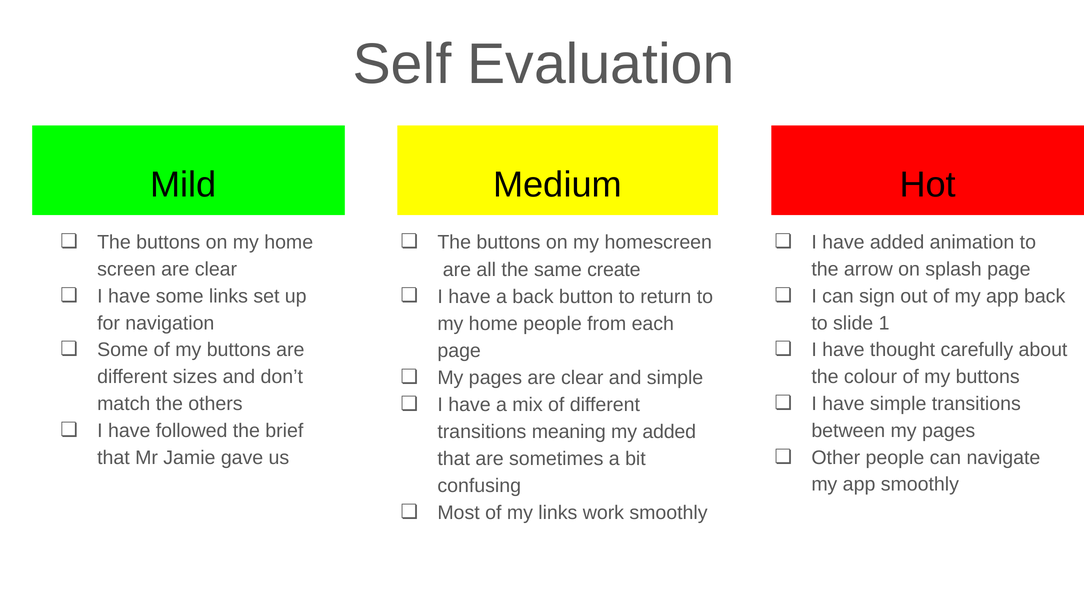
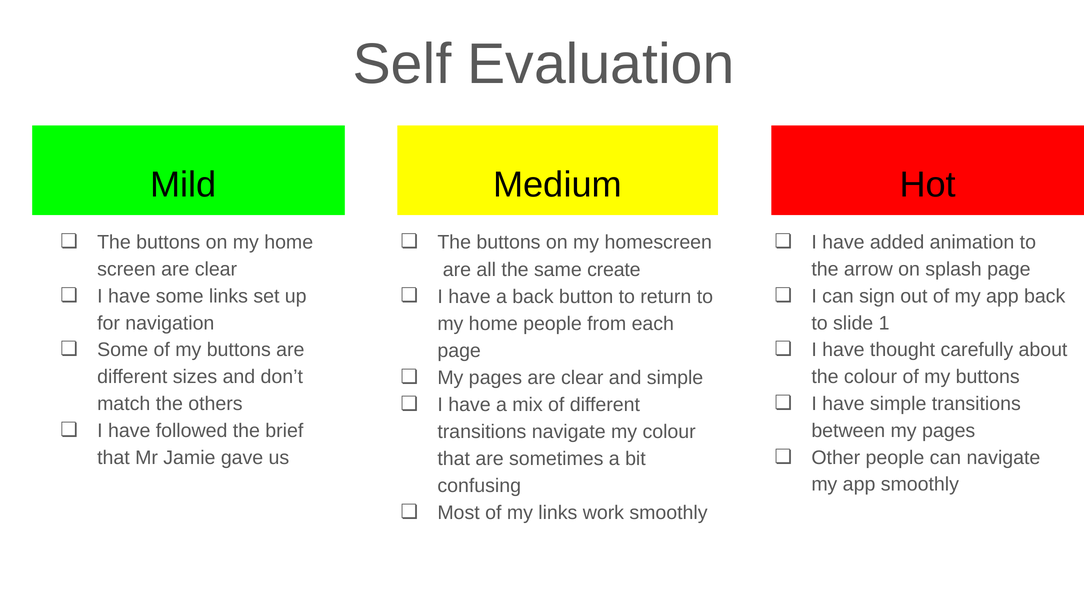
transitions meaning: meaning -> navigate (569, 432)
my added: added -> colour (669, 432)
